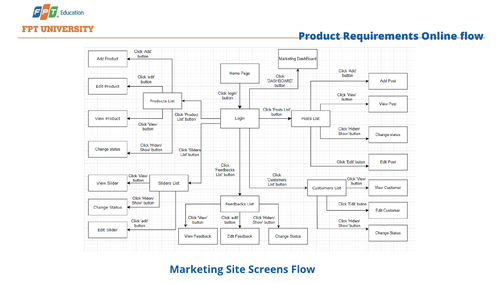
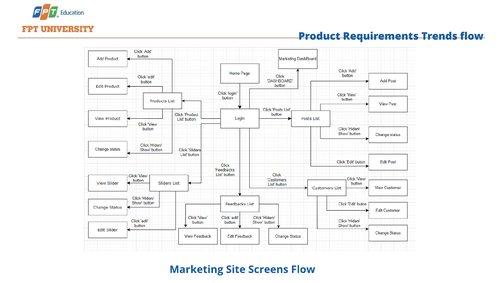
Online: Online -> Trends (439, 36)
